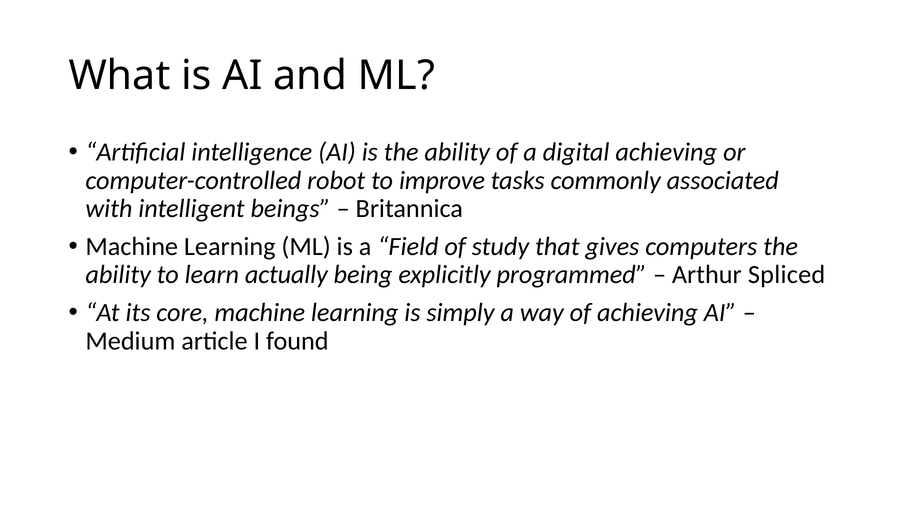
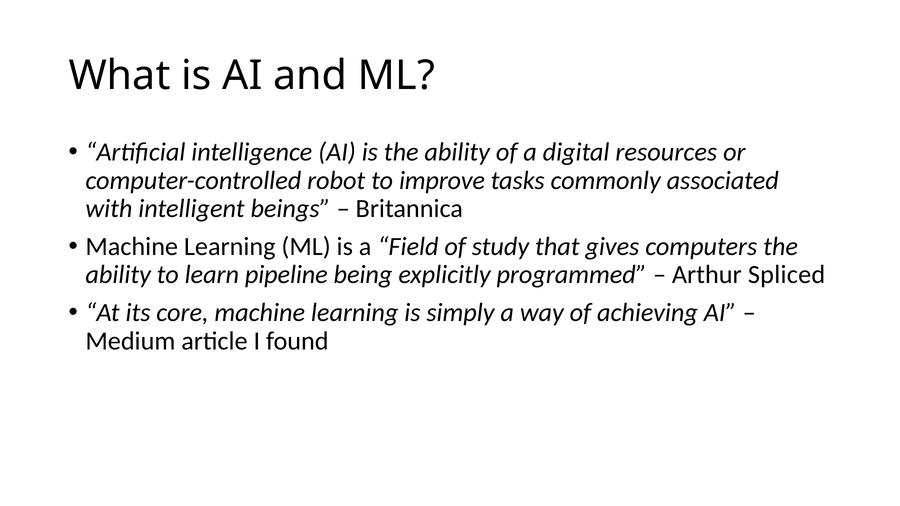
digital achieving: achieving -> resources (666, 152)
actually: actually -> pipeline (286, 275)
